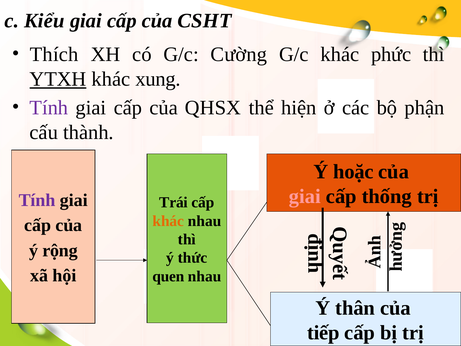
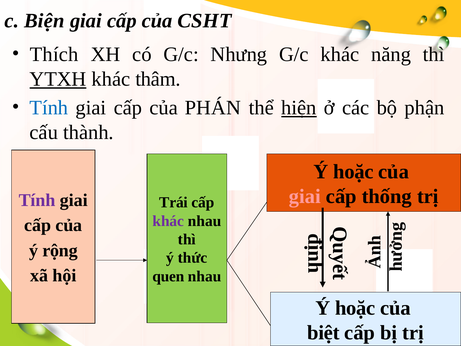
Kiểu: Kiểu -> Biện (44, 21)
Cường: Cường -> Nhưng (239, 54)
phức: phức -> năng (391, 54)
xung: xung -> thâm (158, 79)
Tính colour: purple -> blue (49, 108)
QHSX: QHSX -> PHÁN (213, 108)
hiện underline: none -> present (299, 108)
khác colour: orange -> purple (168, 221)
thân: thân -> hoặc (355, 308)
tiếp: tiếp -> biệt (323, 333)
